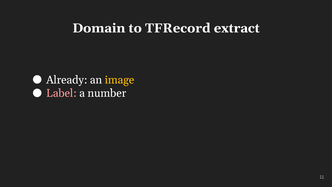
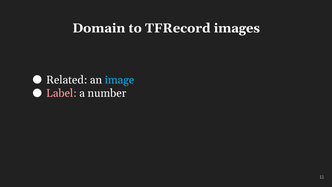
extract: extract -> images (237, 28)
Already: Already -> Related (67, 80)
image colour: yellow -> light blue (119, 80)
